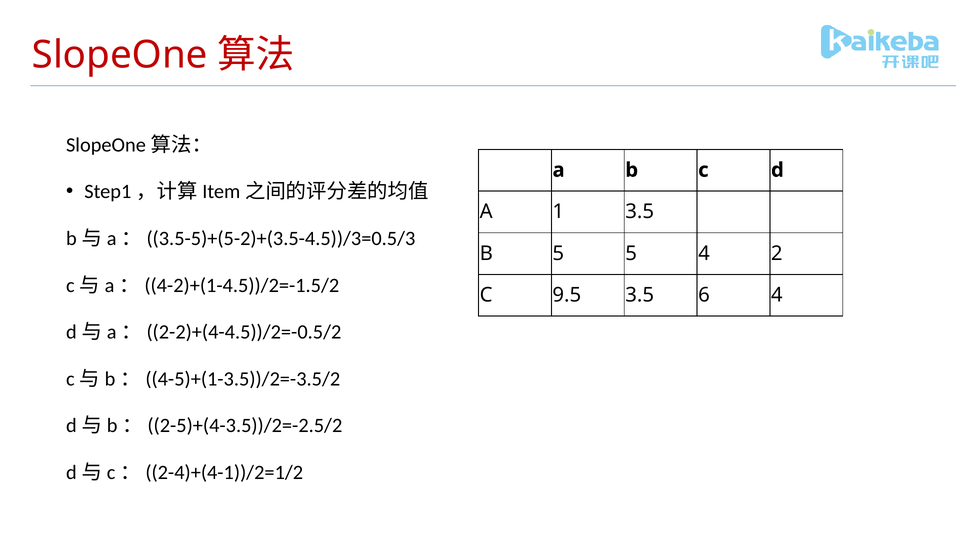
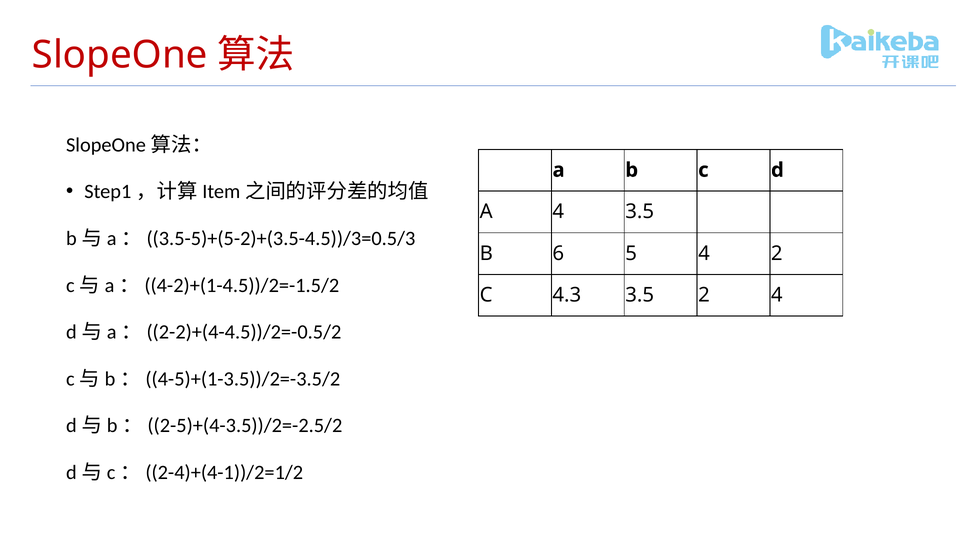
A 1: 1 -> 4 (558, 212)
B 5: 5 -> 6 (558, 253)
9.5: 9.5 -> 4.3 (567, 295)
3.5 6: 6 -> 2 (704, 295)
